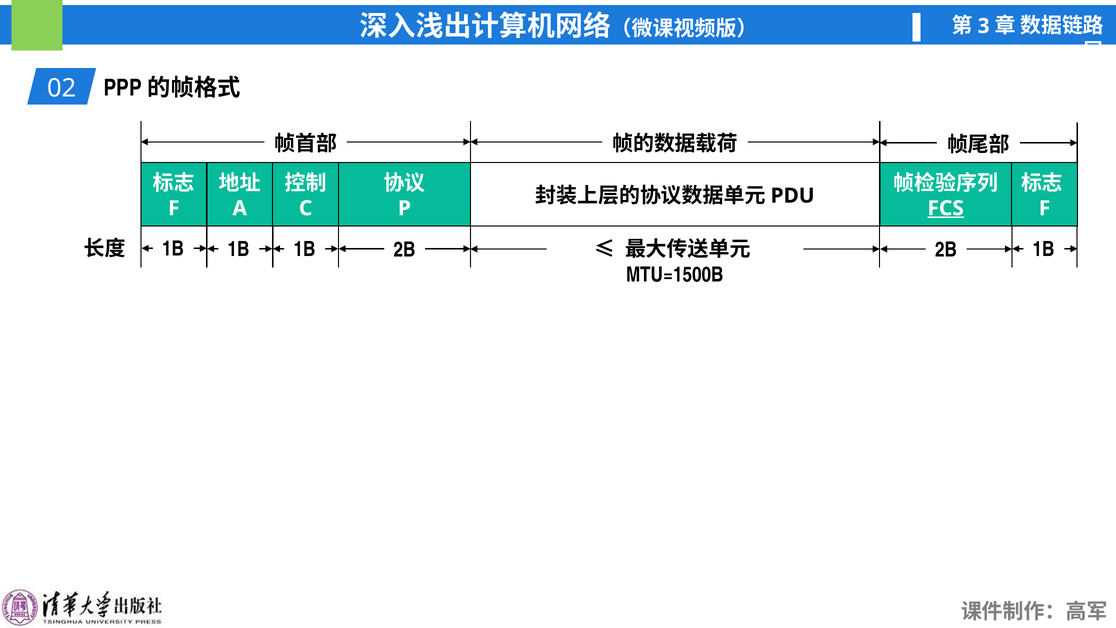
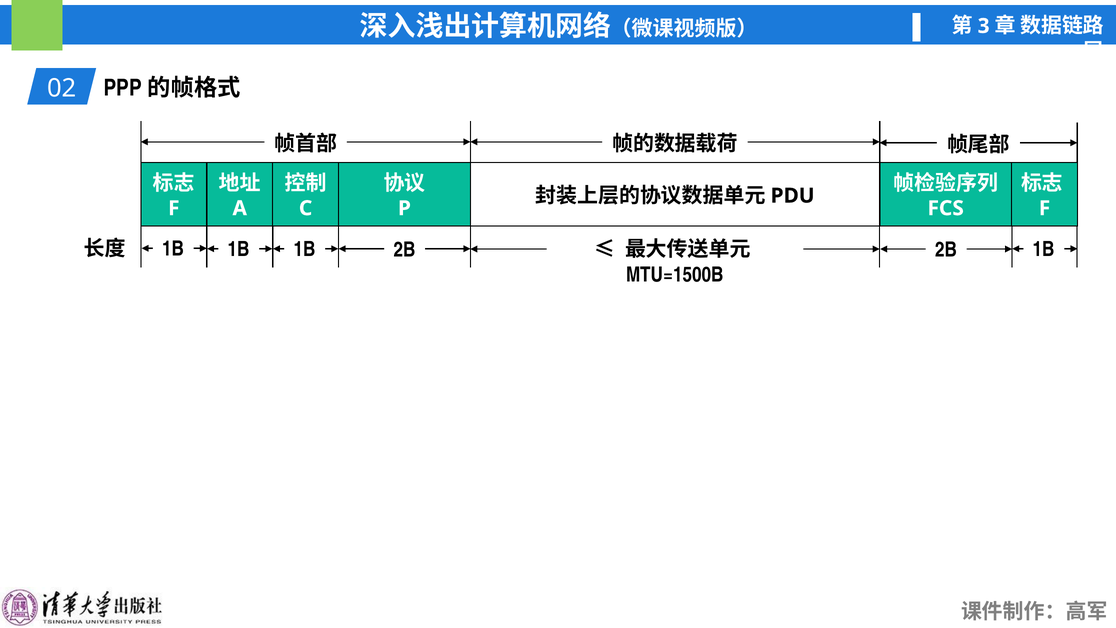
FCS underline: present -> none (946, 208)
